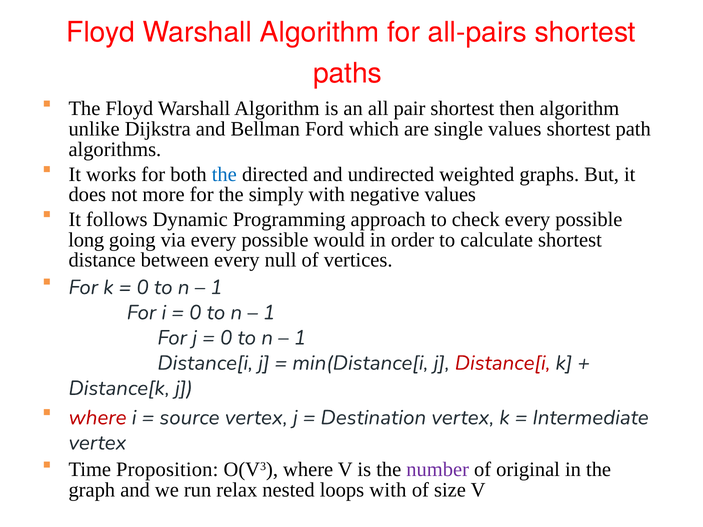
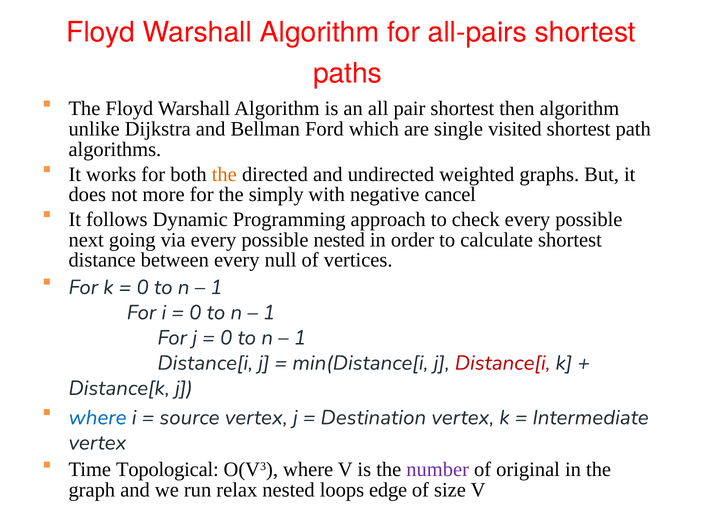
single values: values -> visited (515, 129)
the colour: blue -> orange (224, 174)
negative values: values -> cancel (450, 195)
long: long -> next (86, 240)
possible would: would -> nested (339, 240)
where colour: red -> blue (98, 418)
Proposition: Proposition -> Topological (167, 470)
loops with: with -> edge (388, 490)
